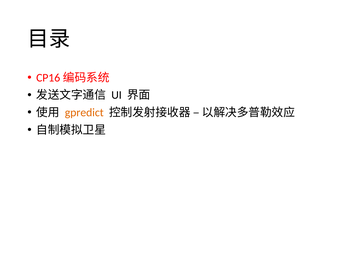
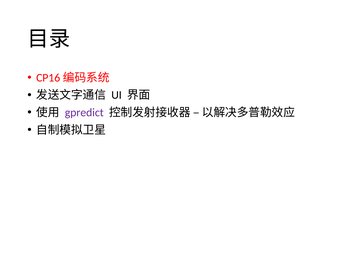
gpredict colour: orange -> purple (84, 112)
